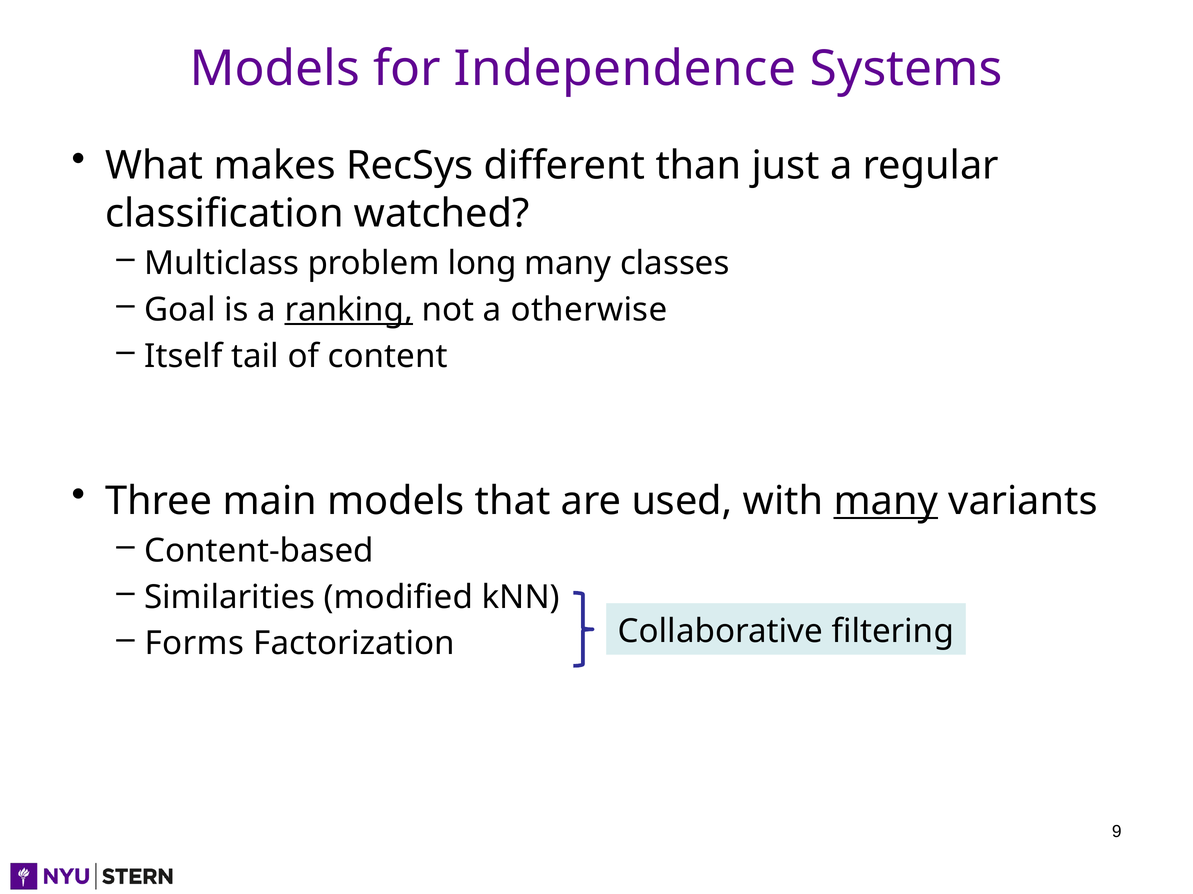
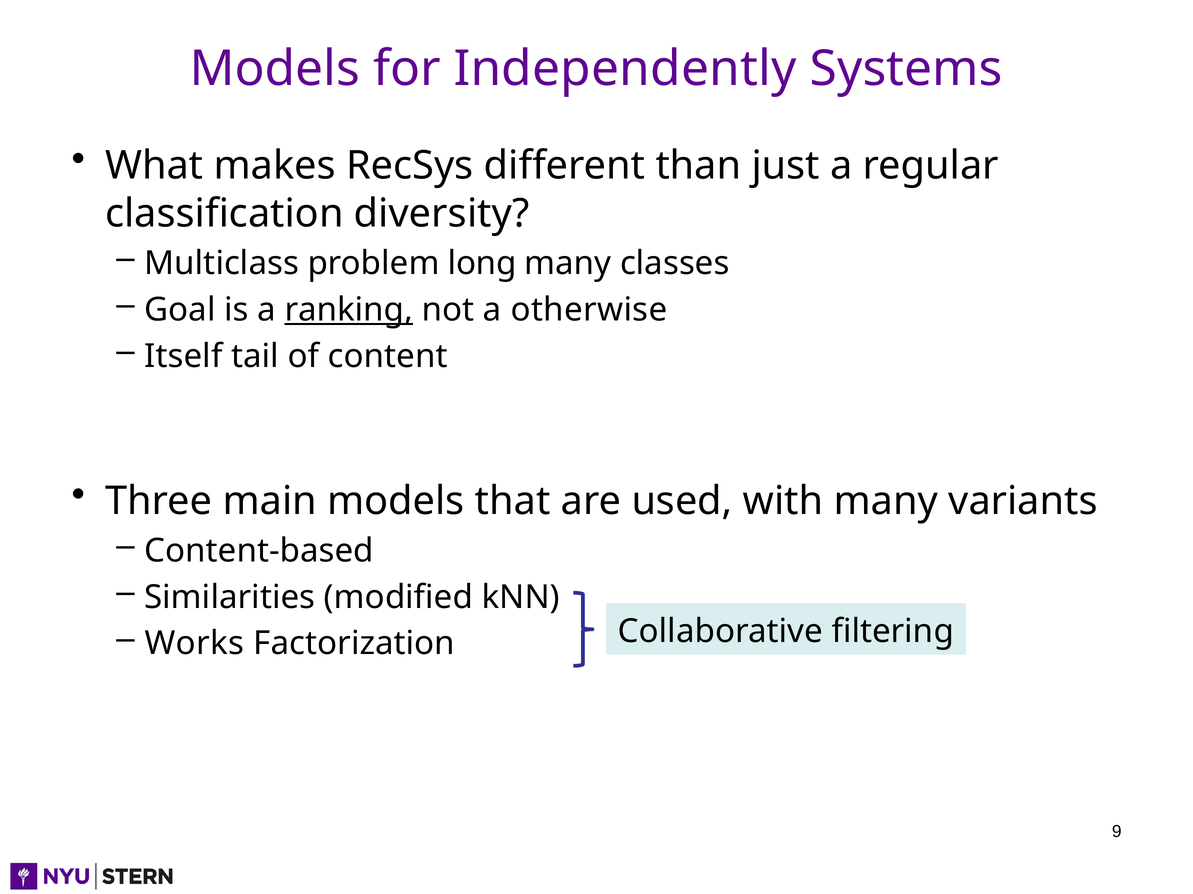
Independence: Independence -> Independently (625, 69)
watched: watched -> diversity (442, 214)
many underline: present -> none (886, 501)
Forms: Forms -> Works (194, 644)
